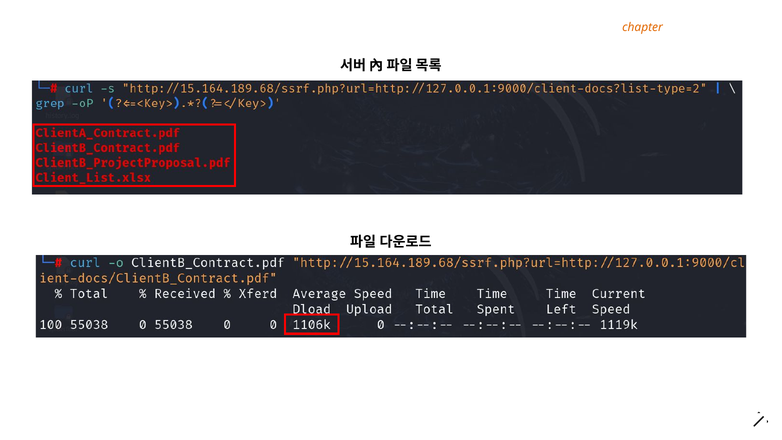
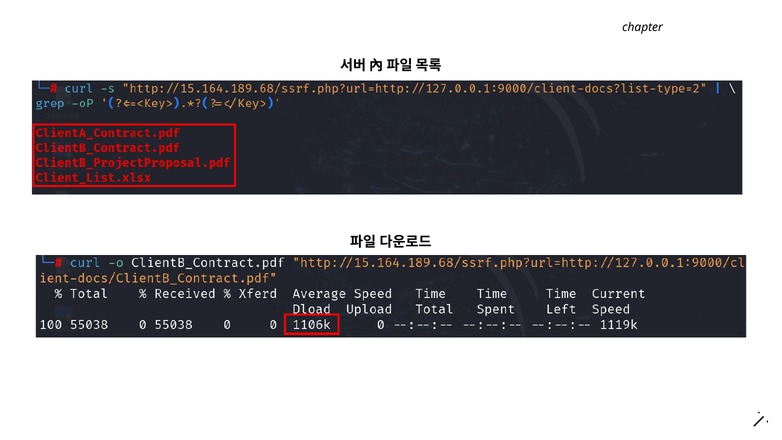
chapter colour: orange -> black (643, 27)
